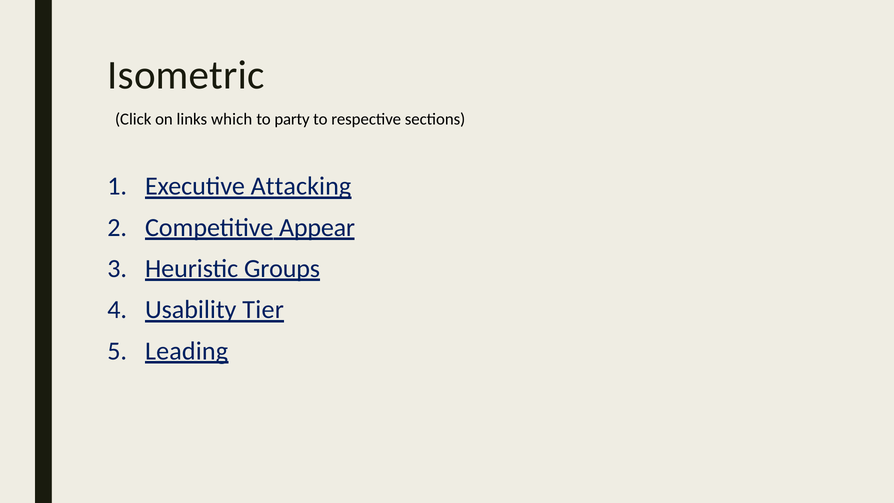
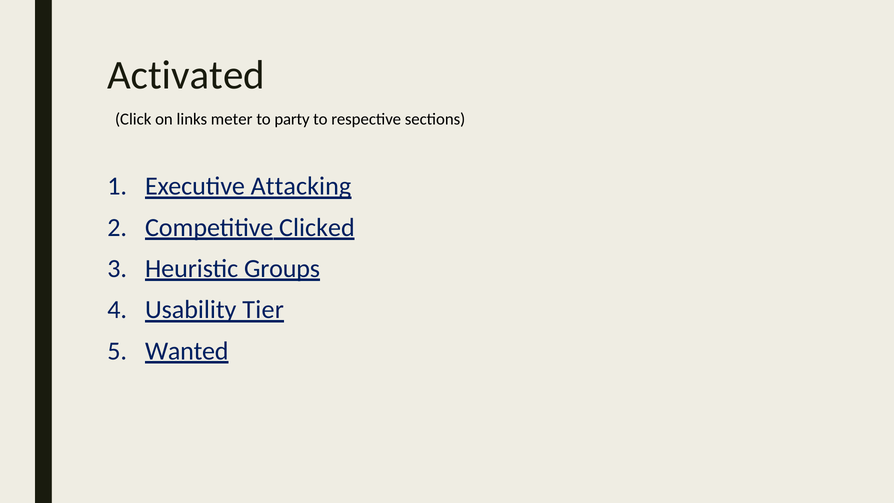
Isometric: Isometric -> Activated (186, 75)
which: which -> meter (232, 119)
Appear: Appear -> Clicked (317, 227)
Leading: Leading -> Wanted (187, 351)
